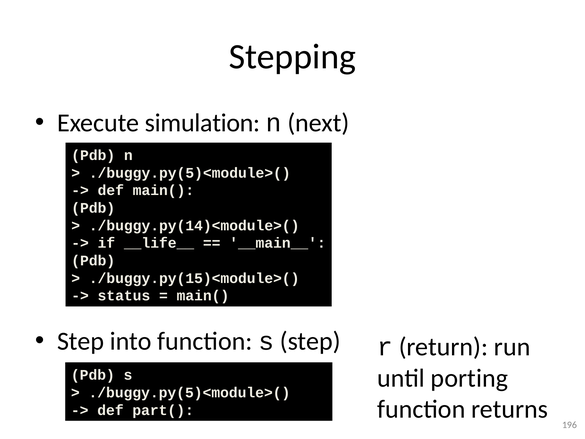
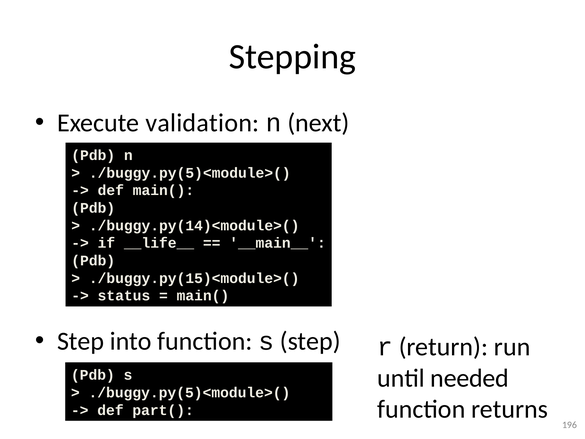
simulation: simulation -> validation (202, 123)
porting: porting -> needed (470, 378)
